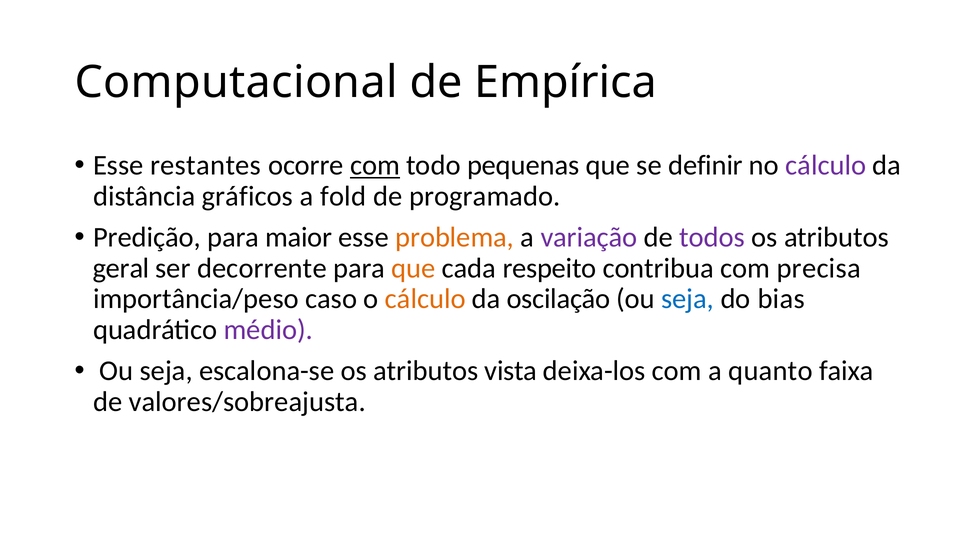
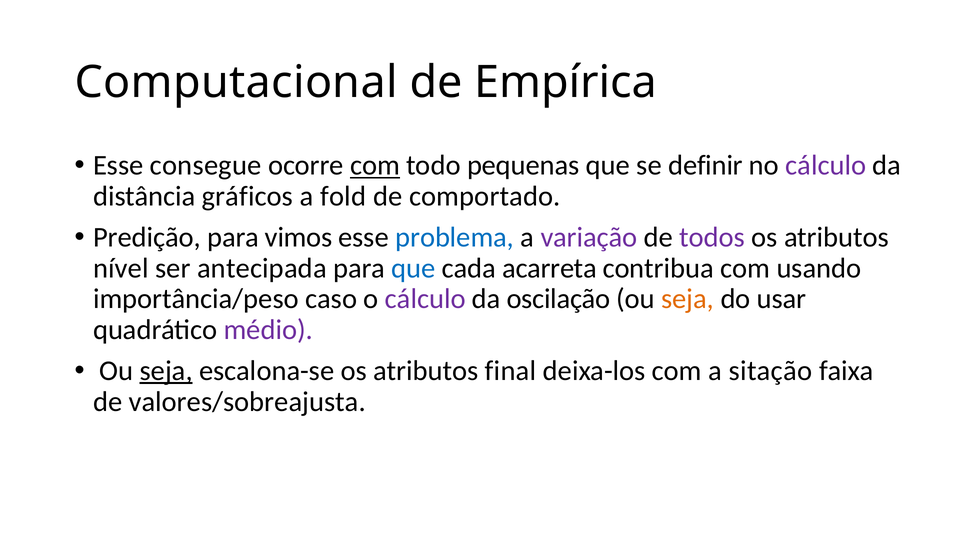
restantes: restantes -> consegue (206, 166)
programado: programado -> comportado (485, 196)
maior: maior -> vimos (299, 237)
problema colour: orange -> blue (455, 237)
geral: geral -> nível (121, 268)
decorrente: decorrente -> antecipada (262, 268)
que colour: orange -> blue (413, 268)
respeito: respeito -> acarreta (550, 268)
precisa: precisa -> usando (819, 268)
cálculo colour: orange -> purple (425, 299)
seja colour: blue -> orange (688, 299)
bias: bias -> usar (781, 299)
seja underline: none -> present (166, 371)
vista: vista -> final (510, 371)
quanto: quanto -> sitação (770, 371)
